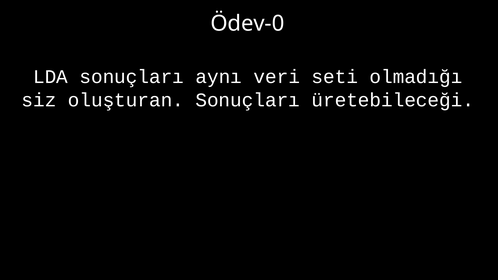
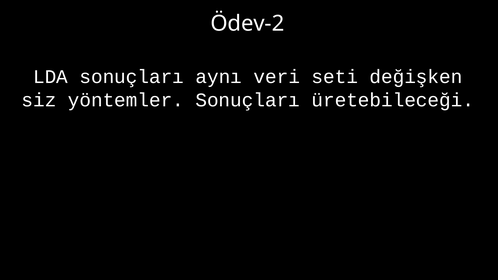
Ödev-0: Ödev-0 -> Ödev-2 (247, 24)
olmadığı: olmadığı -> değişken (416, 77)
oluşturan: oluşturan -> yöntemler (126, 100)
